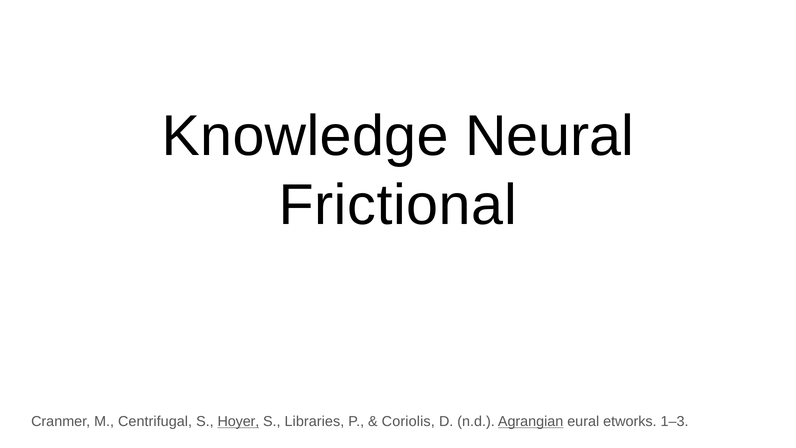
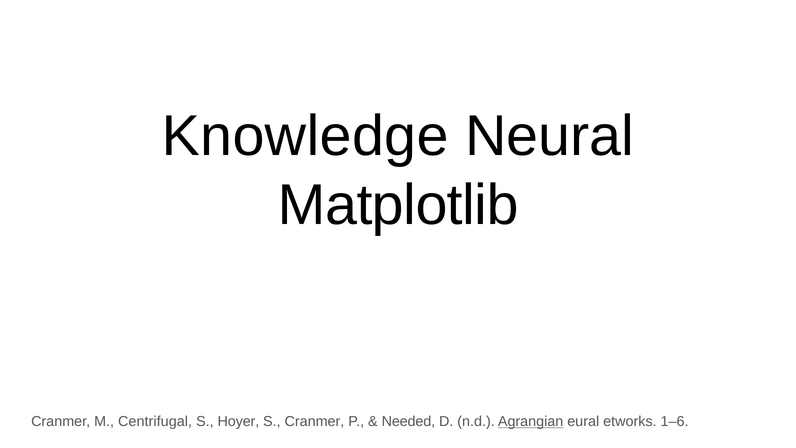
Frictional: Frictional -> Matplotlib (398, 205)
Hoyer underline: present -> none (238, 421)
S Libraries: Libraries -> Cranmer (314, 421)
Coriolis: Coriolis -> Needed (408, 421)
1–3: 1–3 -> 1–6 (675, 421)
